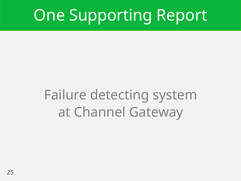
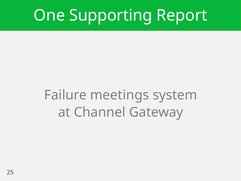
detecting: detecting -> meetings (120, 95)
